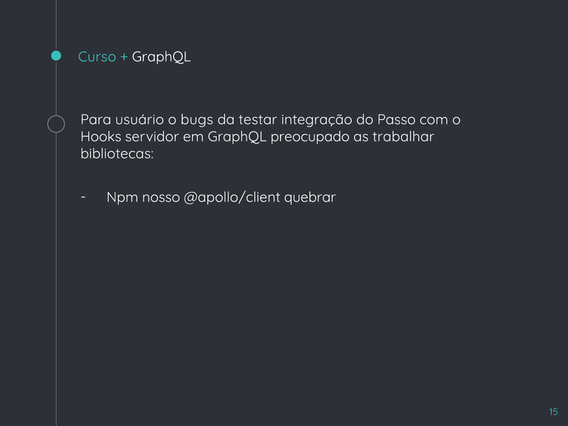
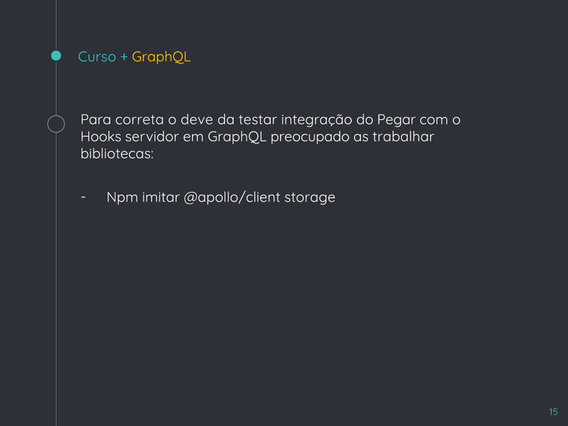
GraphQL colour: white -> yellow (161, 57)
usuário: usuário -> correta (140, 120)
bugs: bugs -> deve (197, 120)
Passo: Passo -> Pegar (397, 120)
nosso: nosso -> imitar (161, 197)
quebrar: quebrar -> storage (310, 197)
